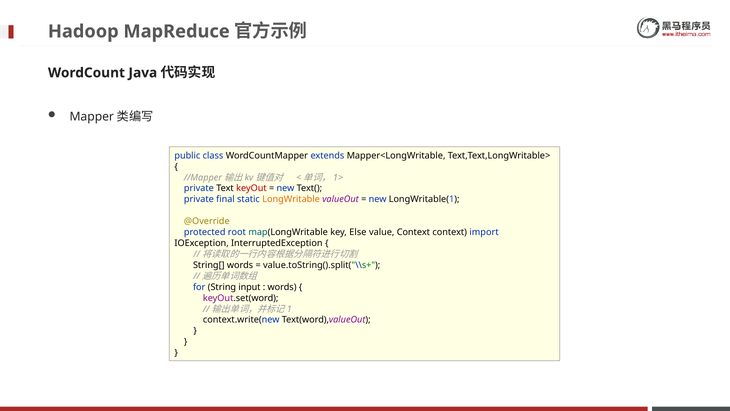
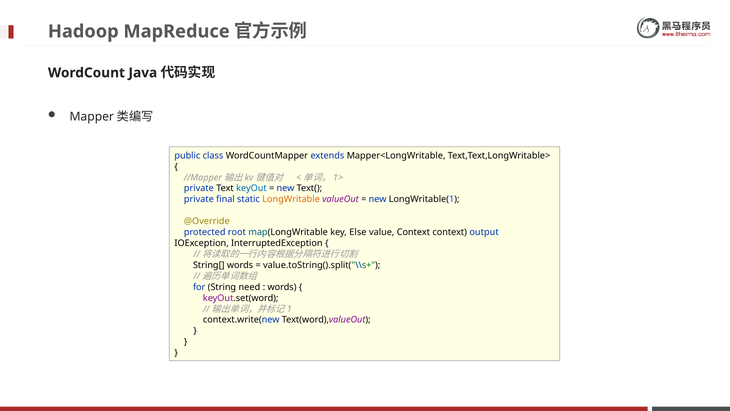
keyOut colour: red -> blue (251, 188)
import: import -> output (484, 232)
input: input -> need (249, 287)
